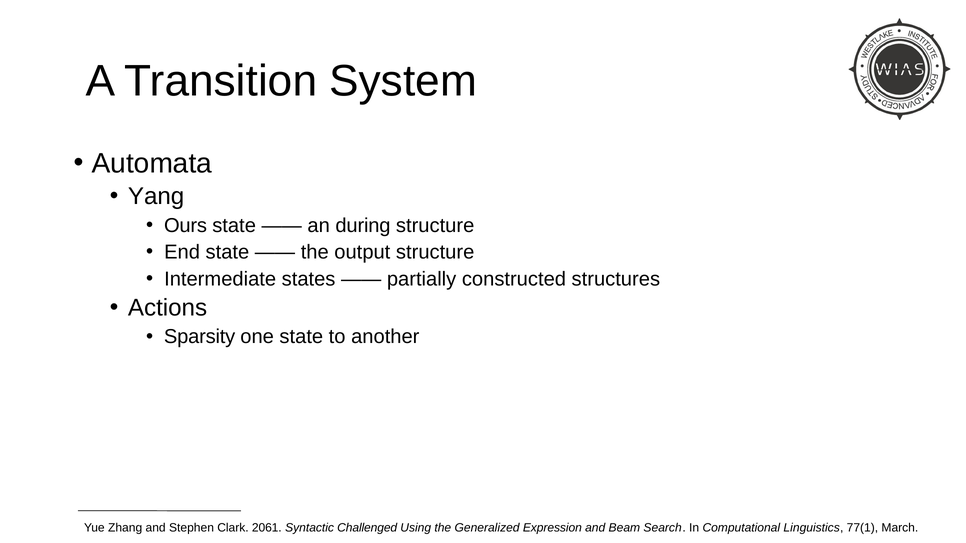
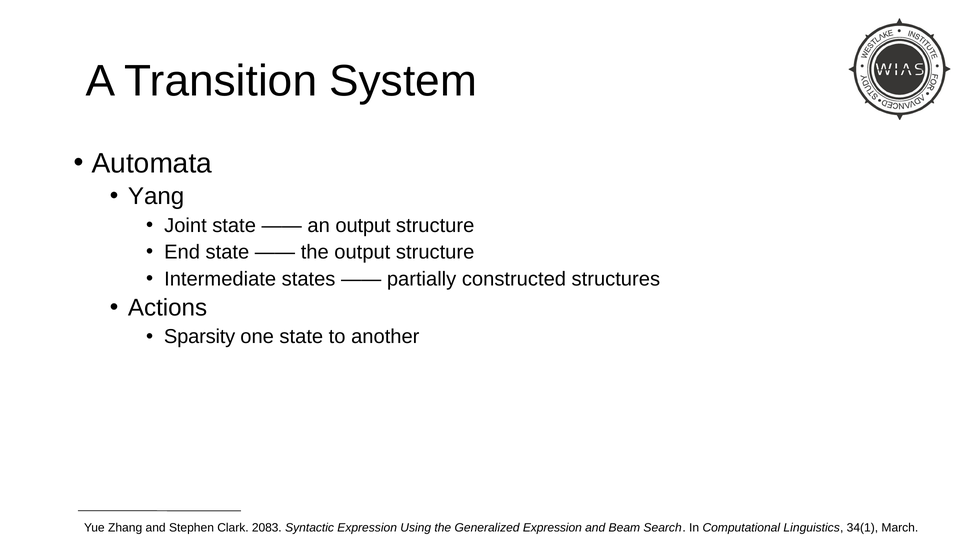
Ours: Ours -> Joint (185, 226)
an during: during -> output (363, 226)
2061: 2061 -> 2083 (267, 528)
Syntactic Challenged: Challenged -> Expression (367, 528)
77(1: 77(1 -> 34(1 (862, 528)
